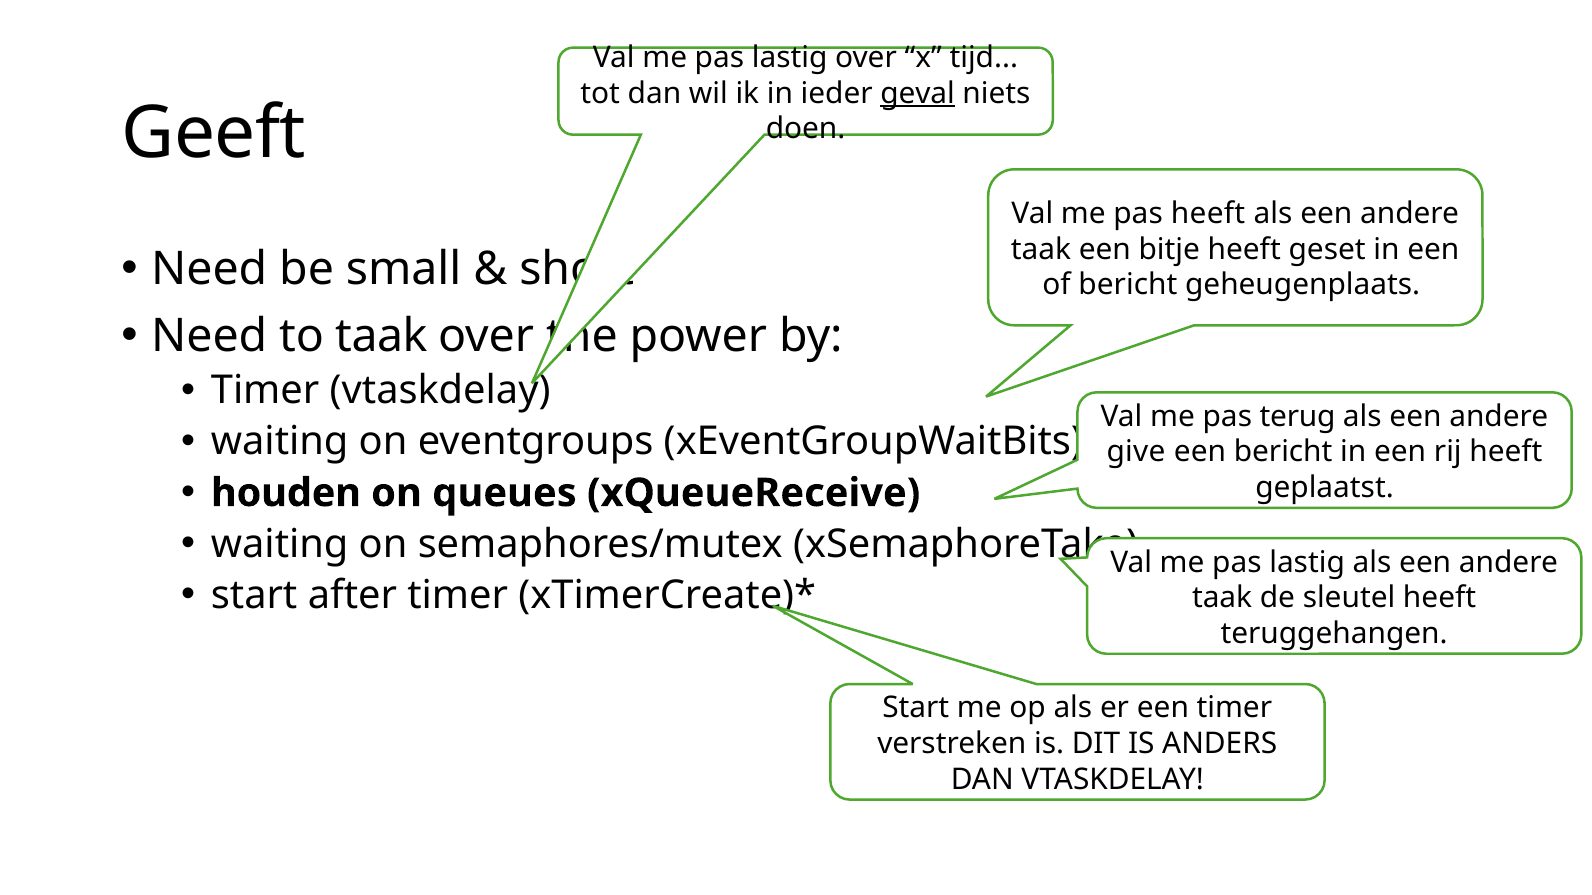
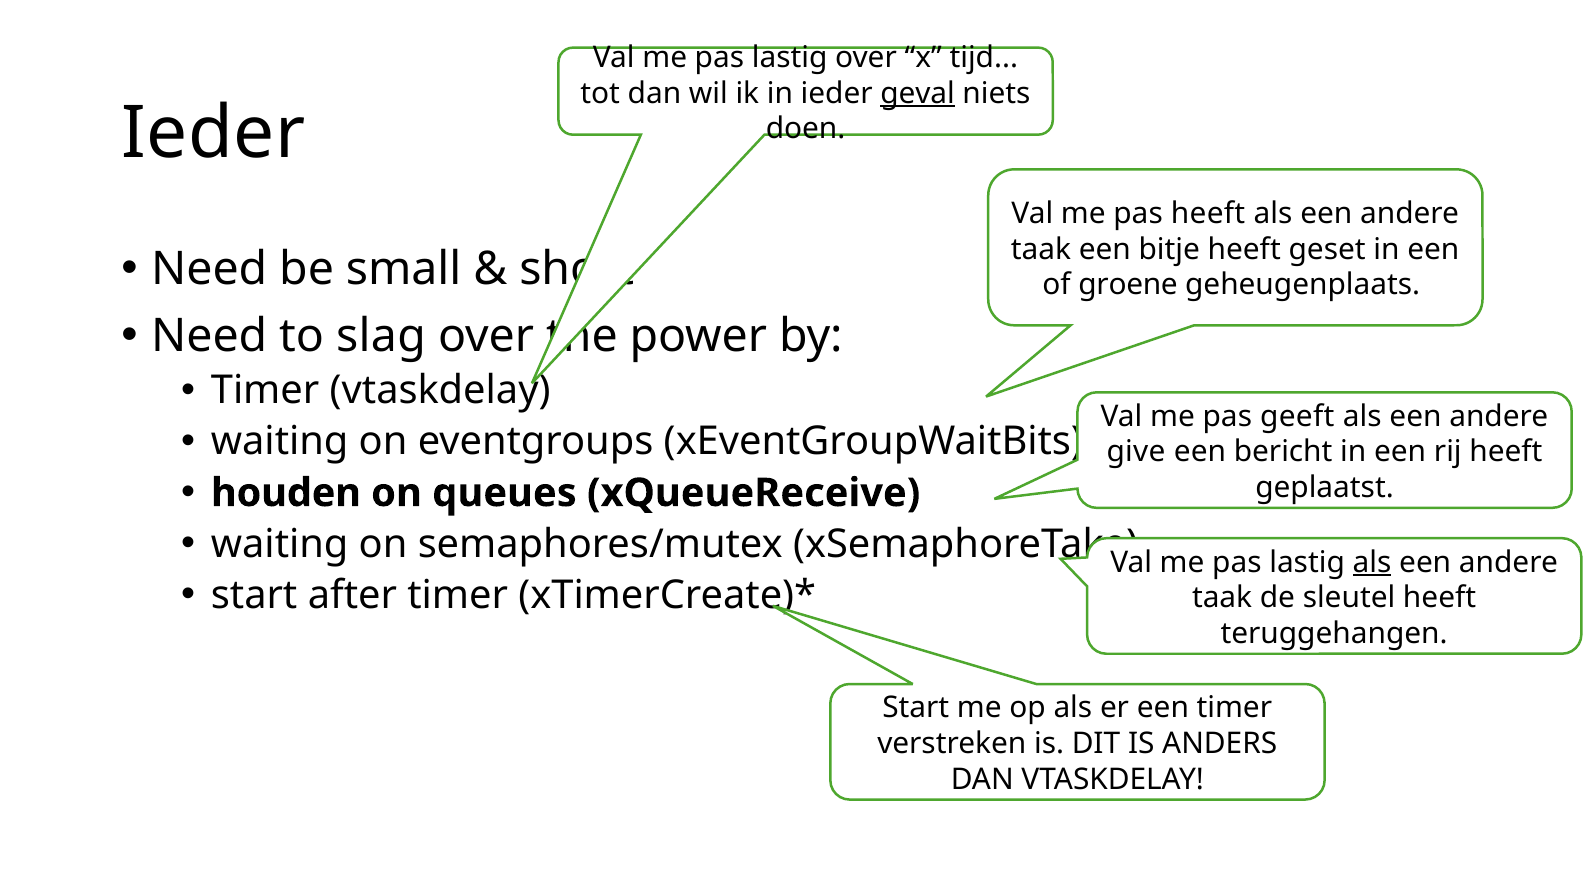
Geeft: Geeft -> Ieder (213, 134)
of bericht: bericht -> groene (1128, 285)
to taak: taak -> slag (381, 336)
terug: terug -> geeft (1297, 417)
als underline: none -> present (1372, 563)
